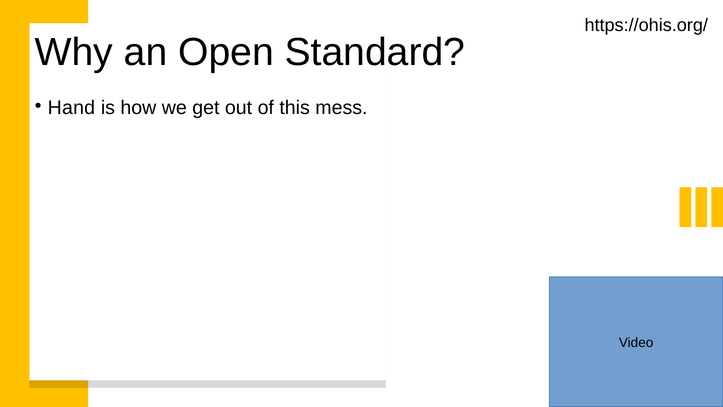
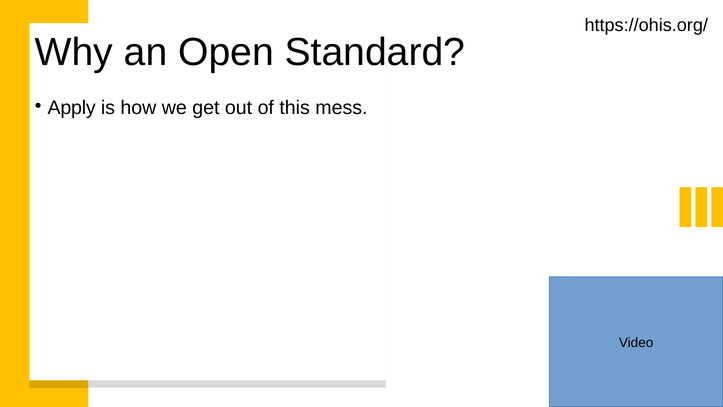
Hand: Hand -> Apply (72, 108)
